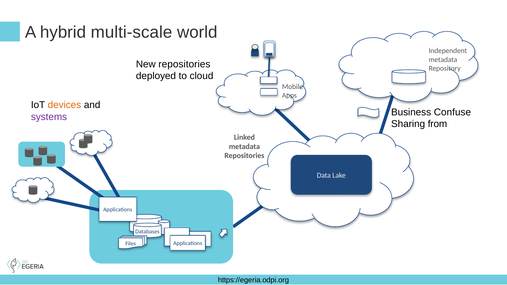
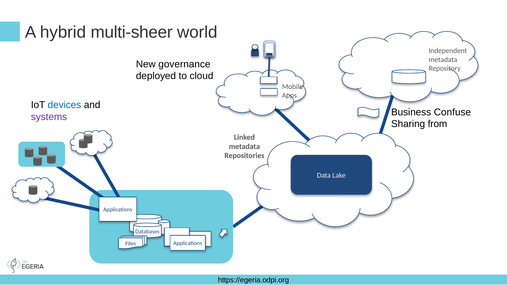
multi-scale: multi-scale -> multi-sheer (132, 32)
New repositories: repositories -> governance (184, 64)
devices colour: orange -> blue (64, 105)
